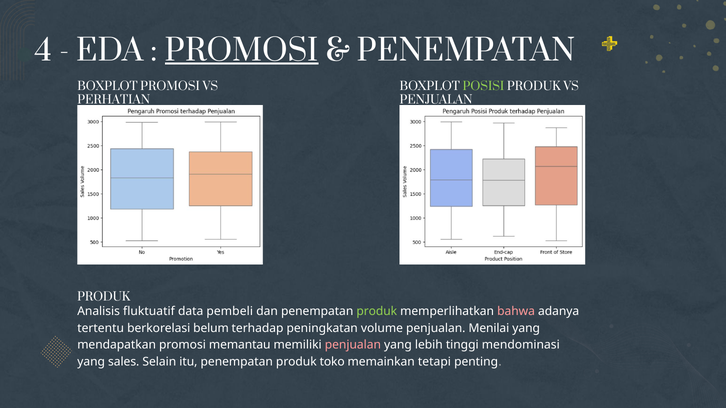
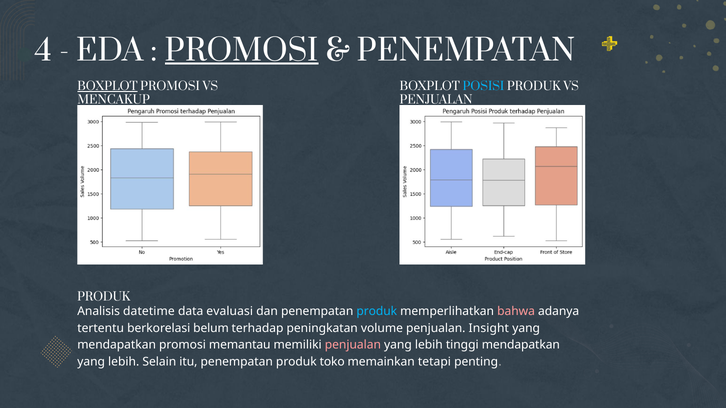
BOXPLOT underline: none -> present (107, 87)
POSISI colour: light green -> light blue (483, 87)
PERHATIAN: PERHATIAN -> MENCAKUP (114, 100)
fluktuatif: fluktuatif -> datetime (149, 312)
pembeli: pembeli -> evaluasi (230, 312)
produk colour: light green -> light blue (377, 312)
Menilai: Menilai -> Insight (489, 328)
tinggi mendominasi: mendominasi -> mendapatkan (521, 345)
sales: sales -> lebih (124, 362)
